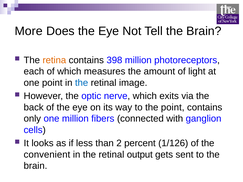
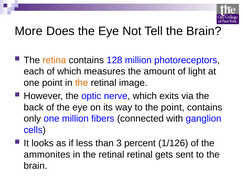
398: 398 -> 128 (114, 60)
the colour: blue -> orange (82, 83)
2: 2 -> 3 (119, 143)
convenient: convenient -> ammonites (47, 155)
retinal output: output -> retinal (140, 155)
